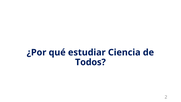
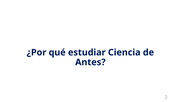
Todos: Todos -> Antes (90, 62)
